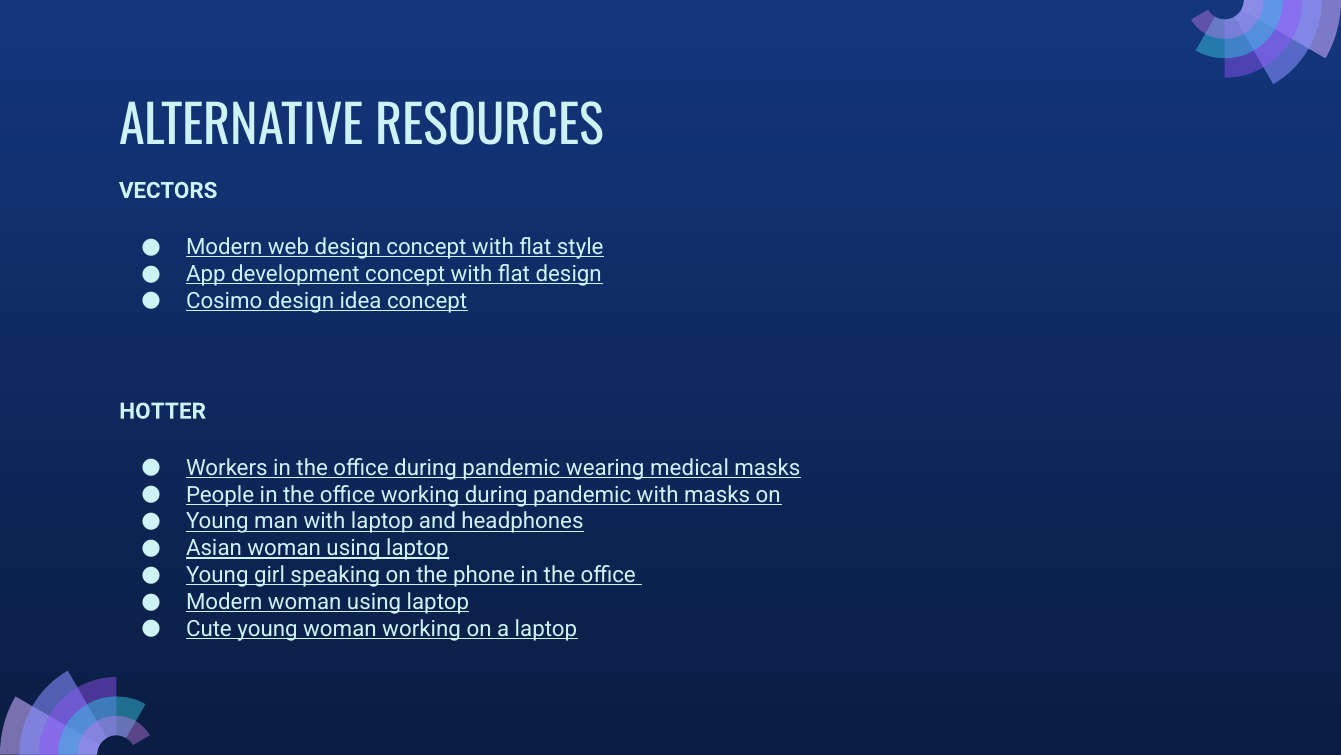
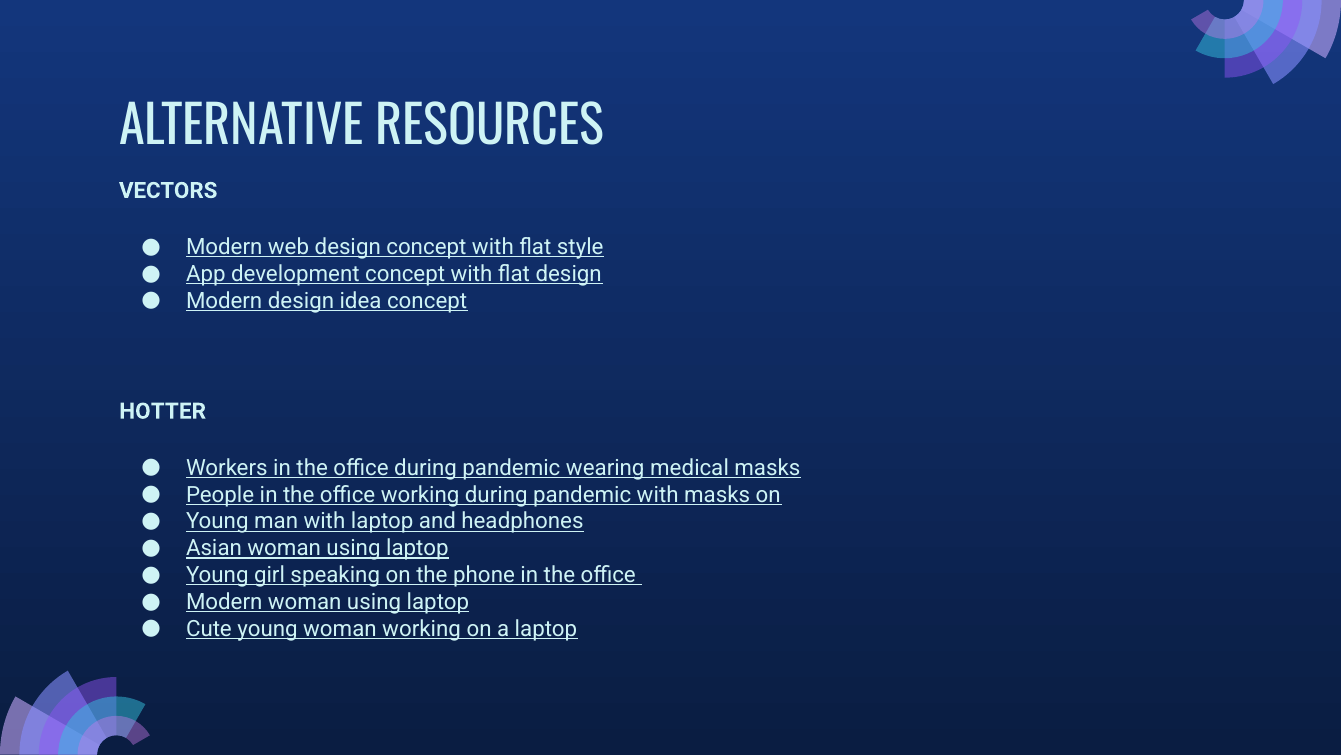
Cosimo: Cosimo -> Modern (224, 301)
